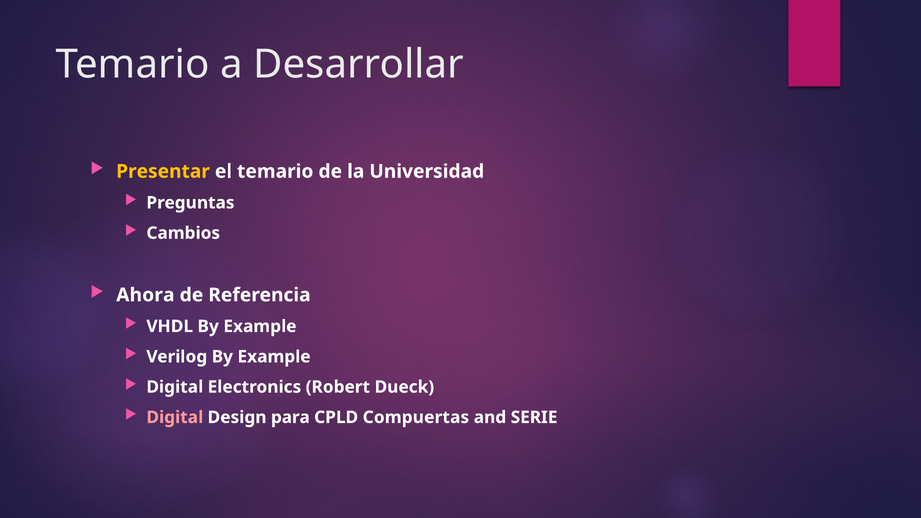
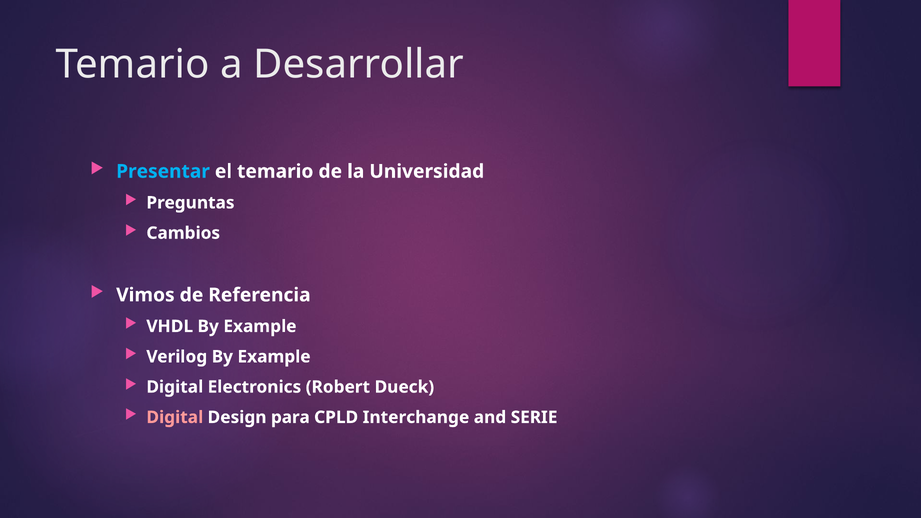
Presentar colour: yellow -> light blue (163, 171)
Ahora: Ahora -> Vimos (145, 295)
Compuertas: Compuertas -> Interchange (416, 417)
